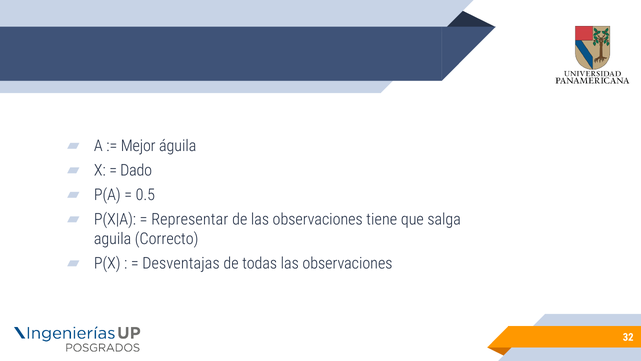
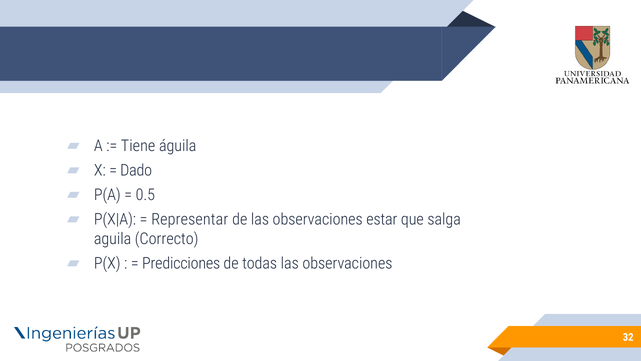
Mejor: Mejor -> Tiene (138, 146)
tiene: tiene -> estar (382, 219)
Desventajas: Desventajas -> Predicciones (181, 263)
